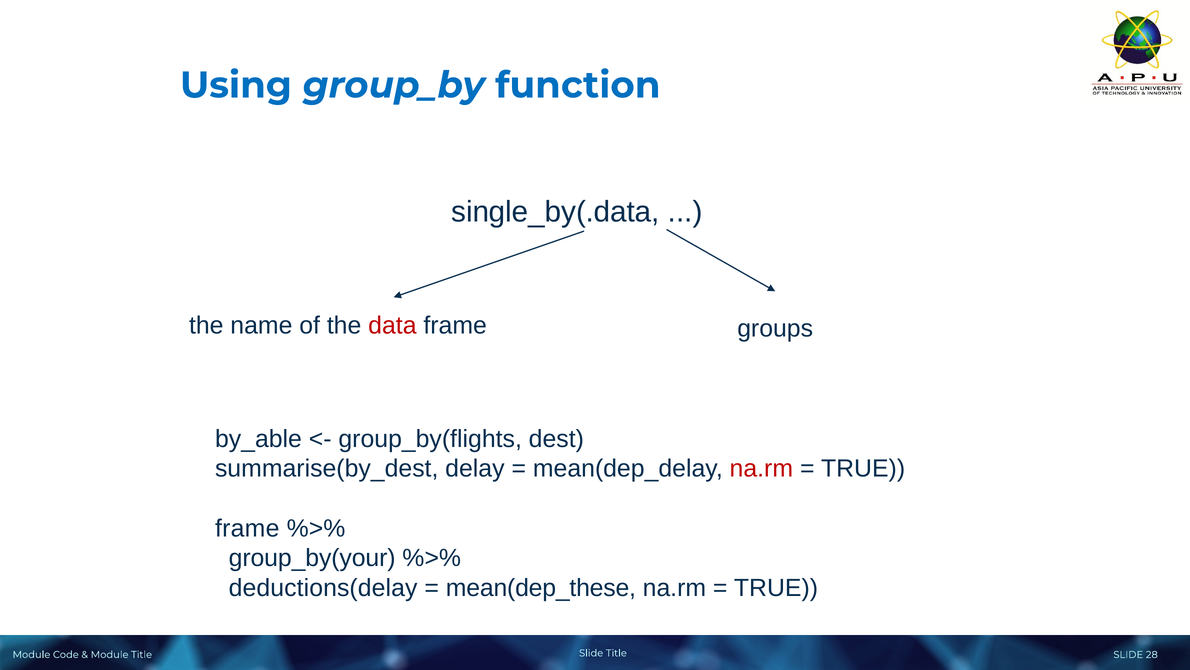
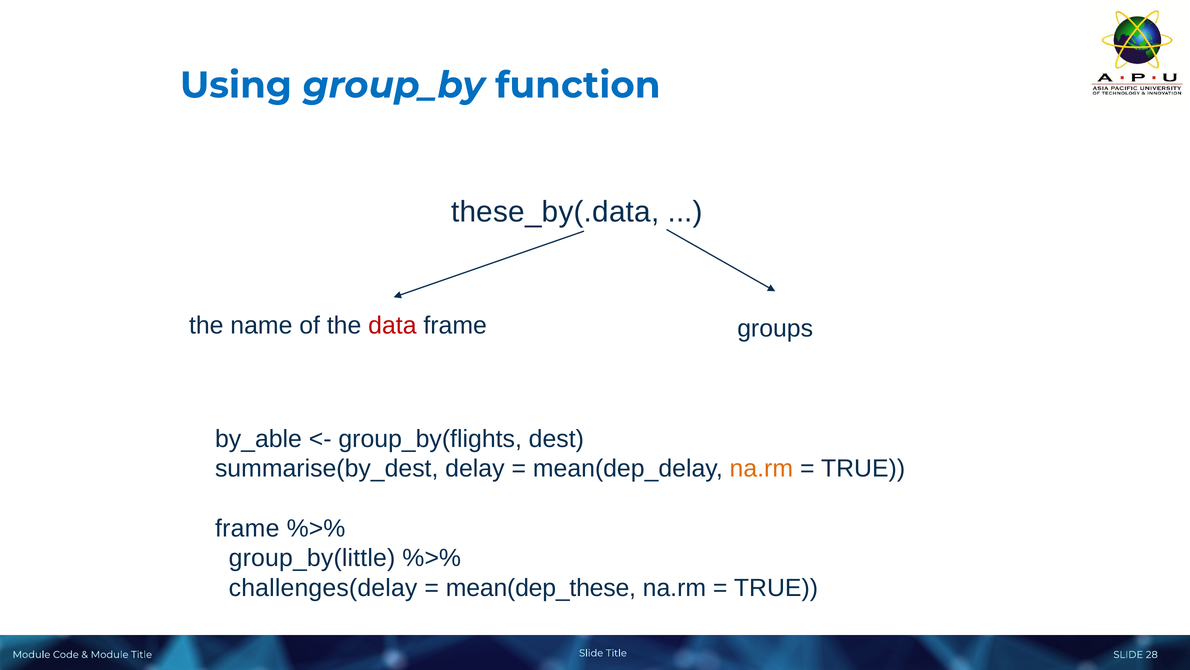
single_by(.data: single_by(.data -> these_by(.data (555, 212)
na.rm colour: red -> orange (761, 468)
group_by(your: group_by(your -> group_by(little (312, 558)
deductions(delay: deductions(delay -> challenges(delay (323, 587)
